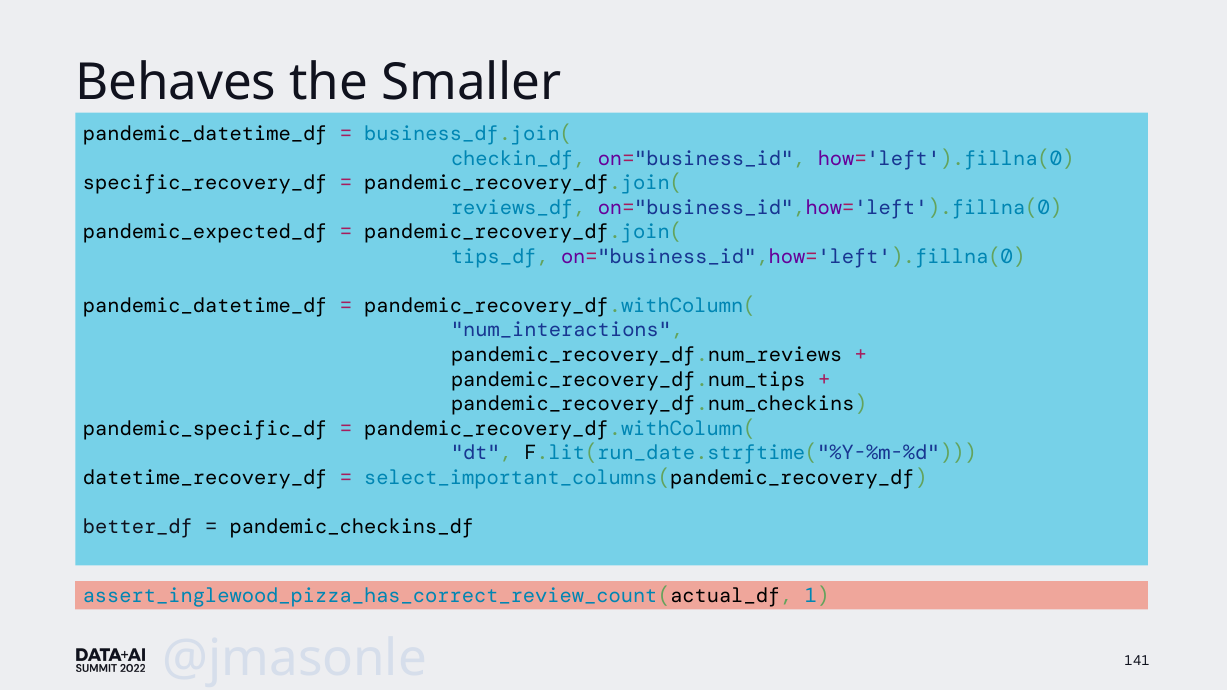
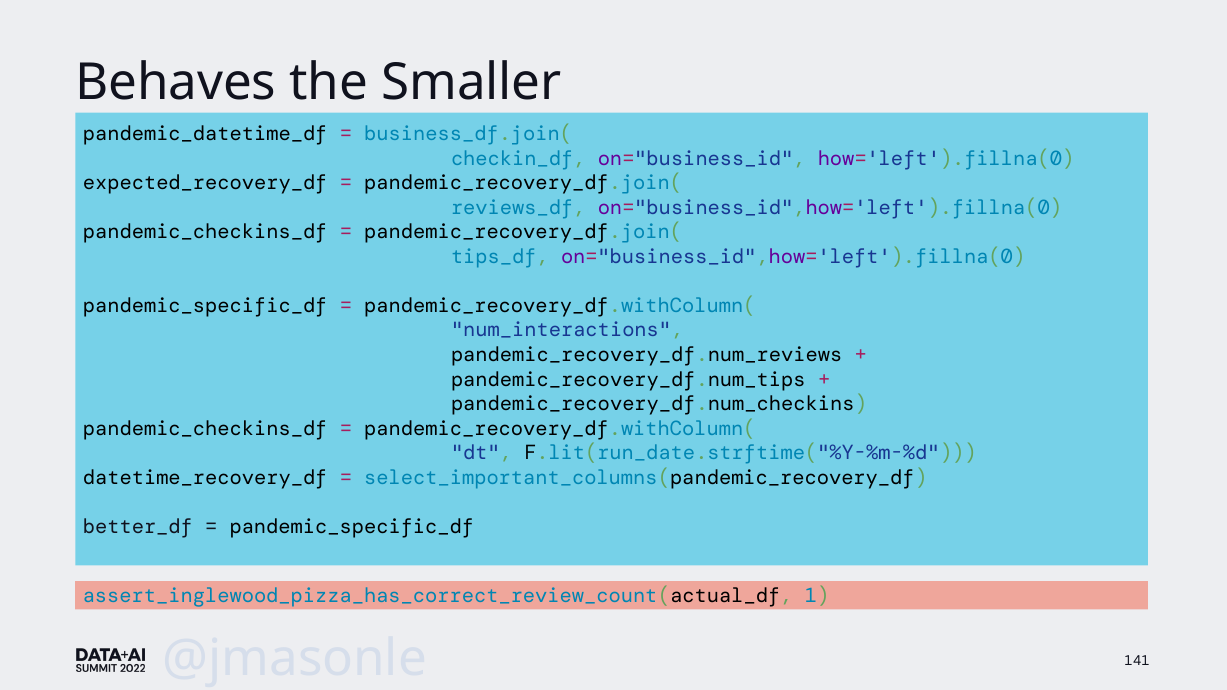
specific_recovery_df: specific_recovery_df -> expected_recovery_df (205, 183)
pandemic_expected_df: pandemic_expected_df -> pandemic_checkins_df (205, 232)
pandemic_datetime_df: pandemic_datetime_df -> pandemic_specific_df (205, 306)
pandemic_specific_df: pandemic_specific_df -> pandemic_checkins_df (205, 429)
pandemic_checkins_df: pandemic_checkins_df -> pandemic_specific_df (352, 527)
